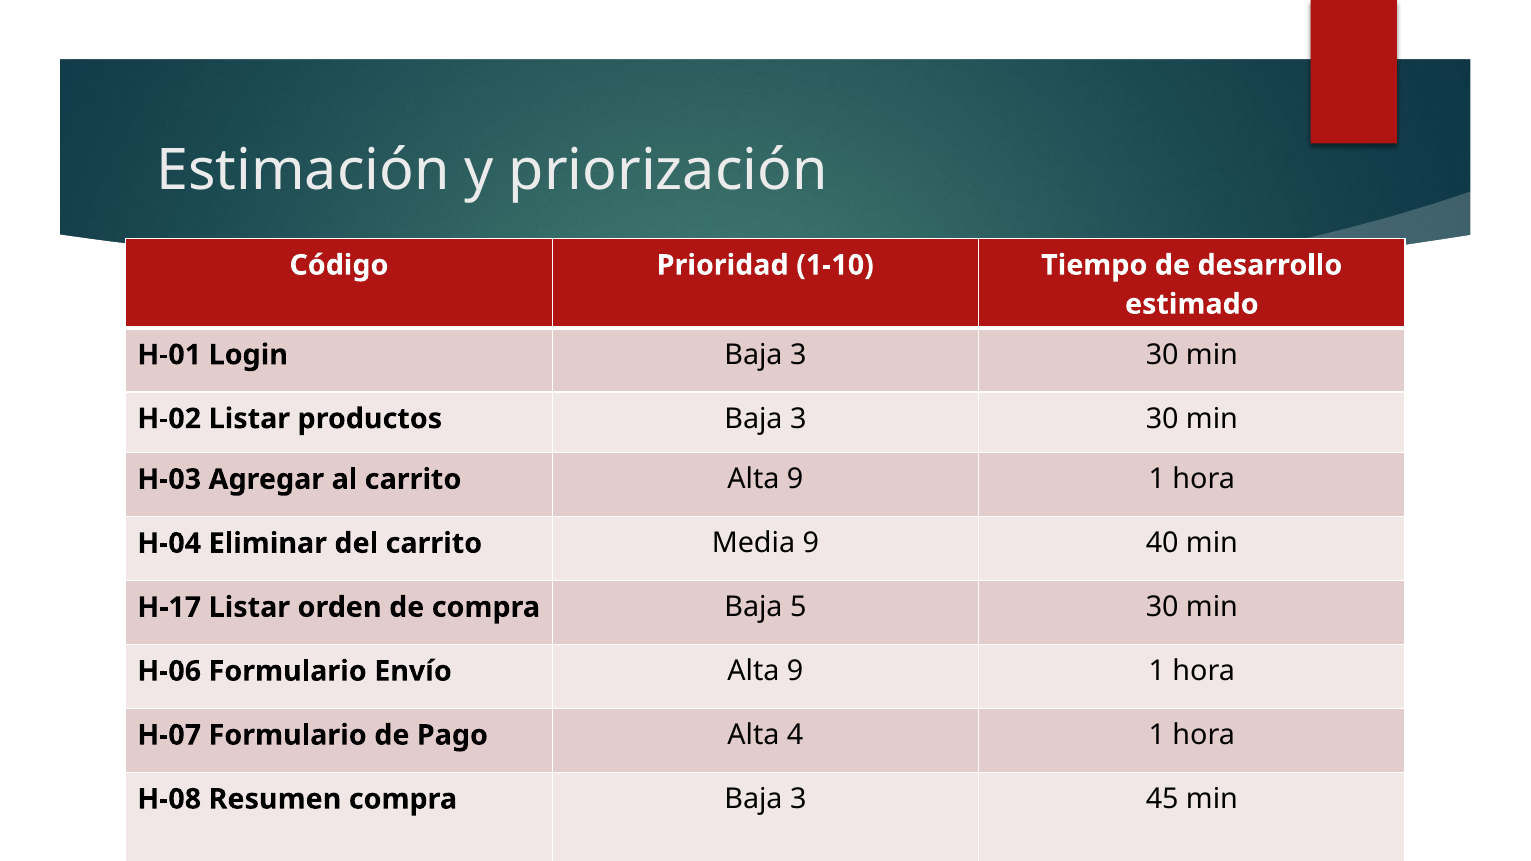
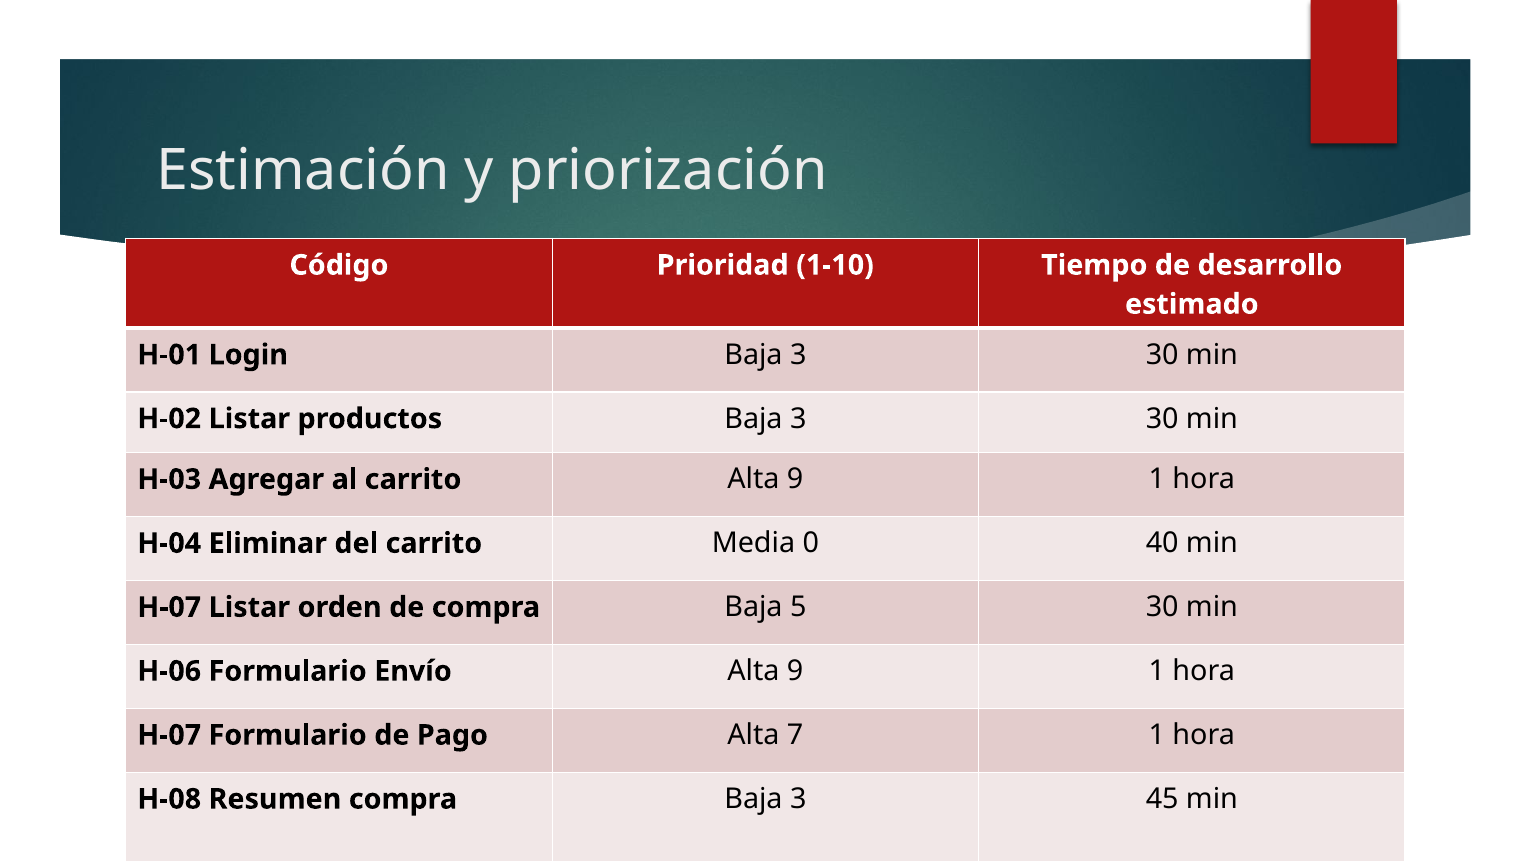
Media 9: 9 -> 0 (811, 543)
H-17: H-17 -> H-07 (169, 607)
4: 4 -> 7 (795, 735)
